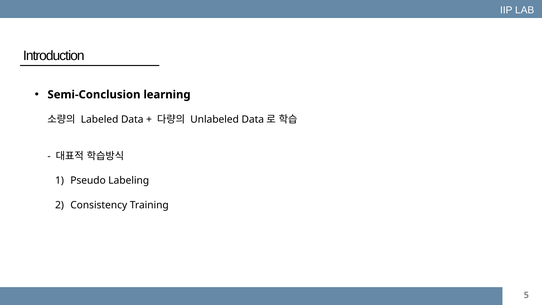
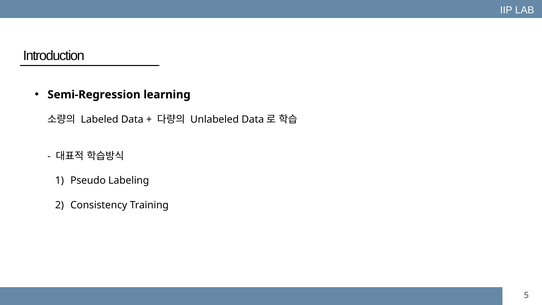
Semi-Conclusion: Semi-Conclusion -> Semi-Regression (94, 95)
